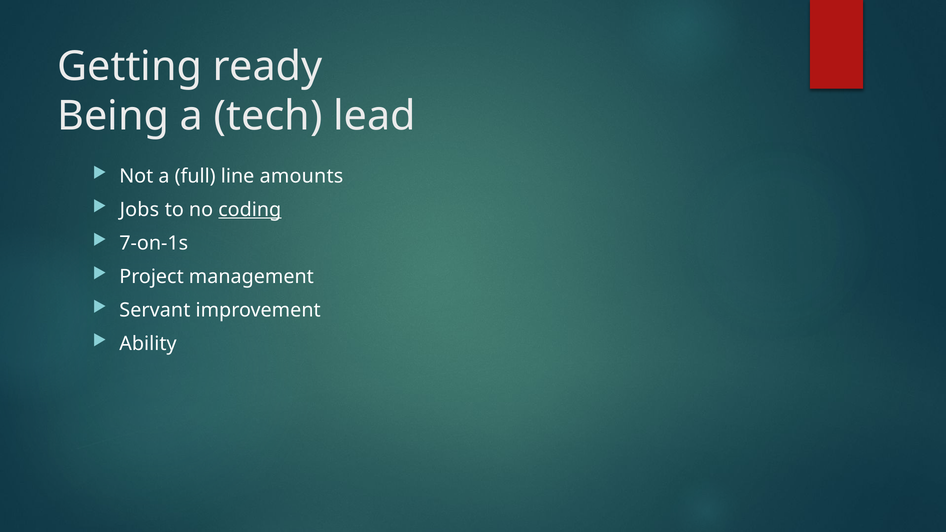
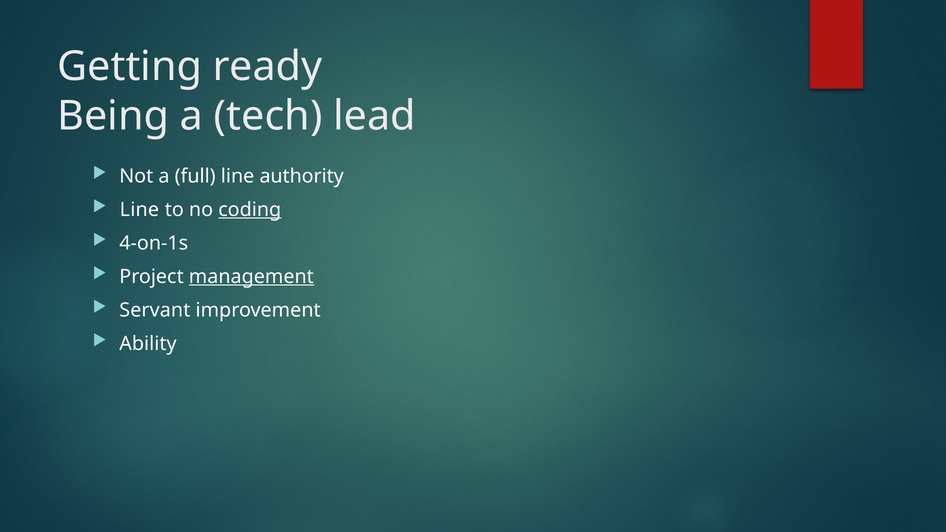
amounts: amounts -> authority (302, 176)
Jobs: Jobs -> Line (139, 210)
7-on-1s: 7-on-1s -> 4-on-1s (154, 243)
management underline: none -> present (251, 277)
